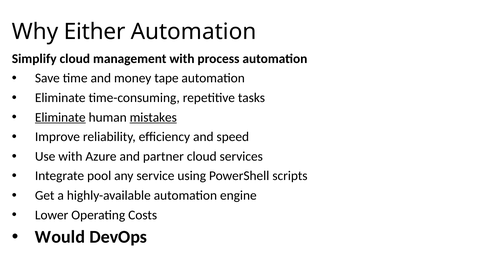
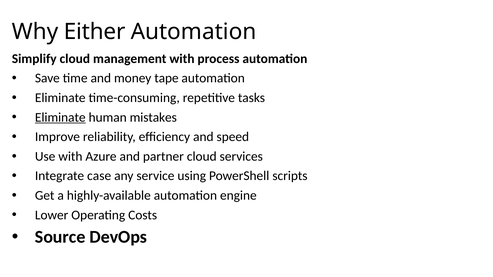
mistakes underline: present -> none (153, 117)
pool: pool -> case (99, 176)
Would: Would -> Source (60, 237)
